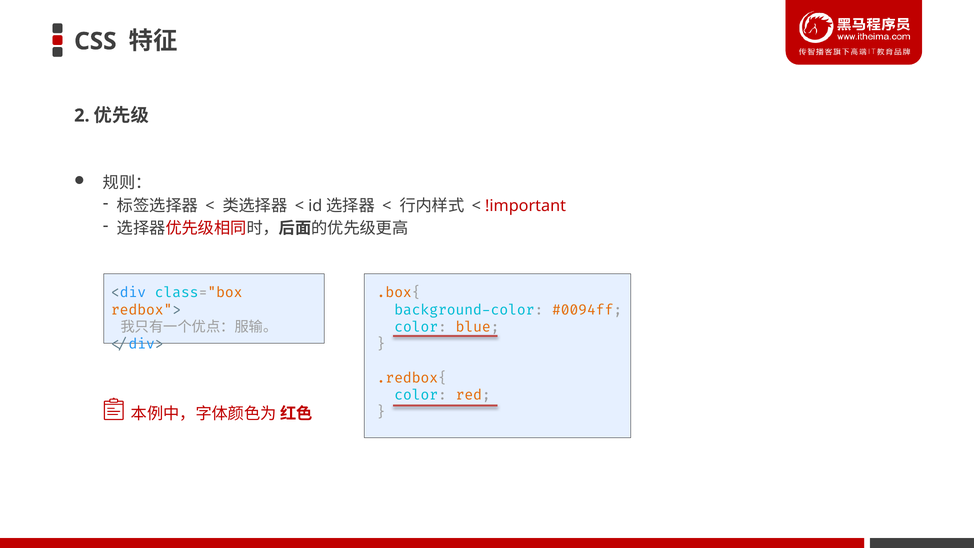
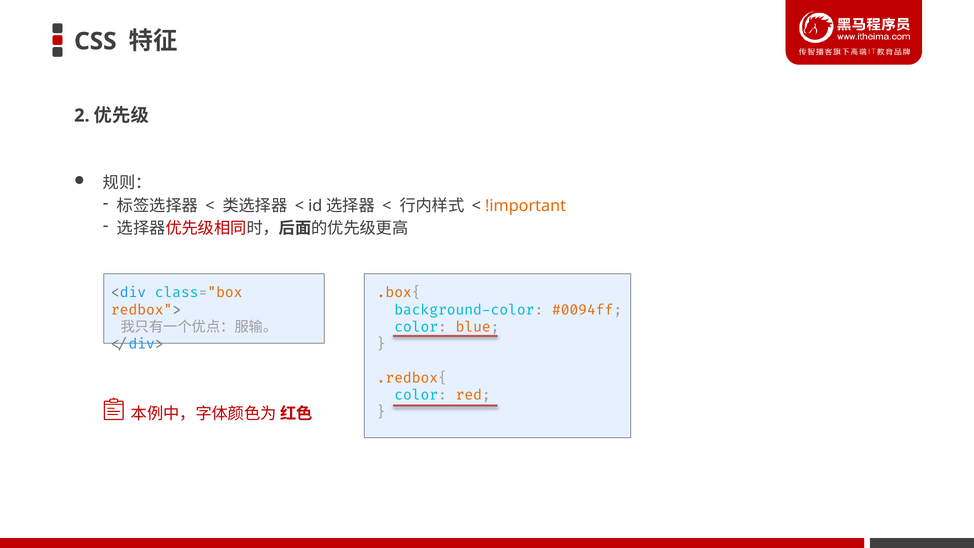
!important colour: red -> orange (526, 206)
